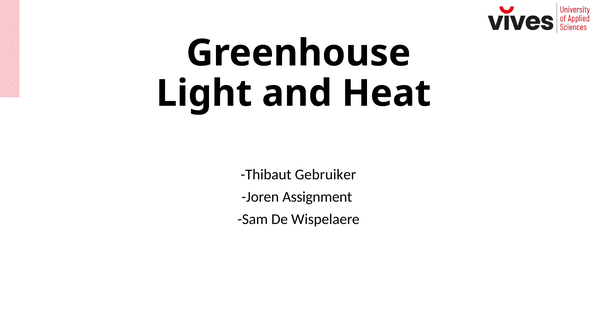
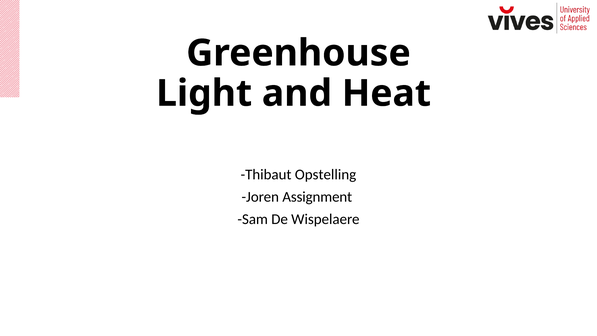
Gebruiker: Gebruiker -> Opstelling (326, 175)
